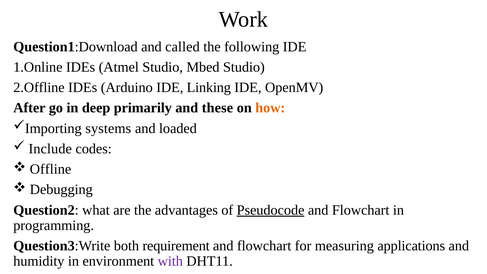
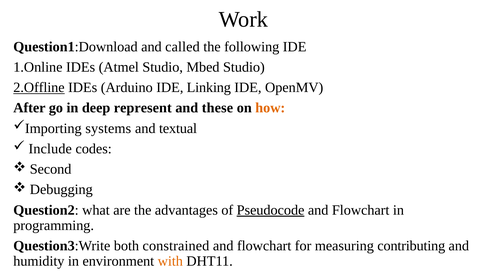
2.Offline underline: none -> present (39, 88)
primarily: primarily -> represent (143, 108)
loaded: loaded -> textual (178, 128)
Offline: Offline -> Second (51, 169)
requirement: requirement -> constrained (176, 246)
applications: applications -> contributing (411, 246)
with colour: purple -> orange (170, 261)
